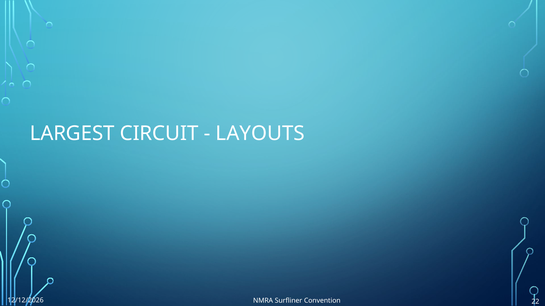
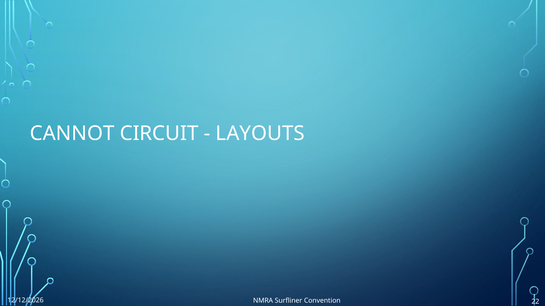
LARGEST: LARGEST -> CANNOT (72, 134)
